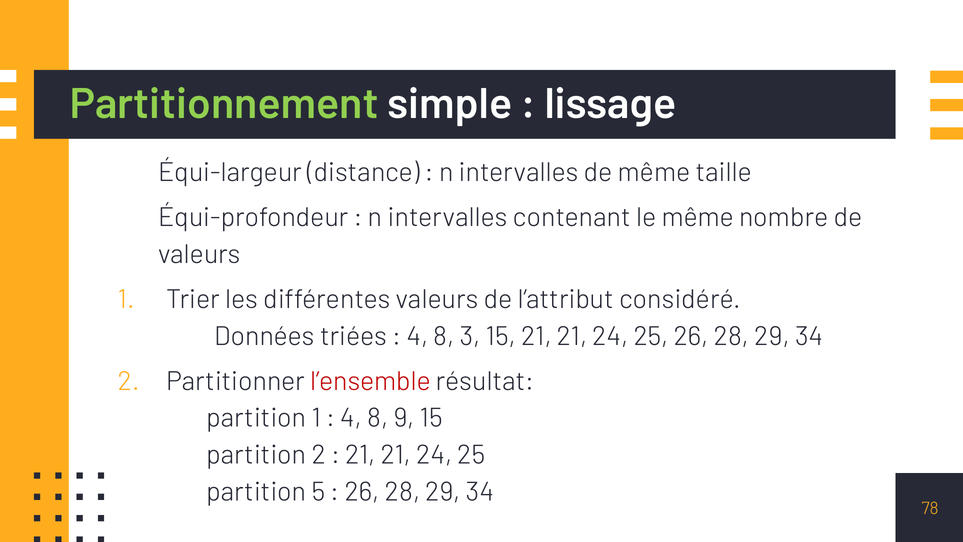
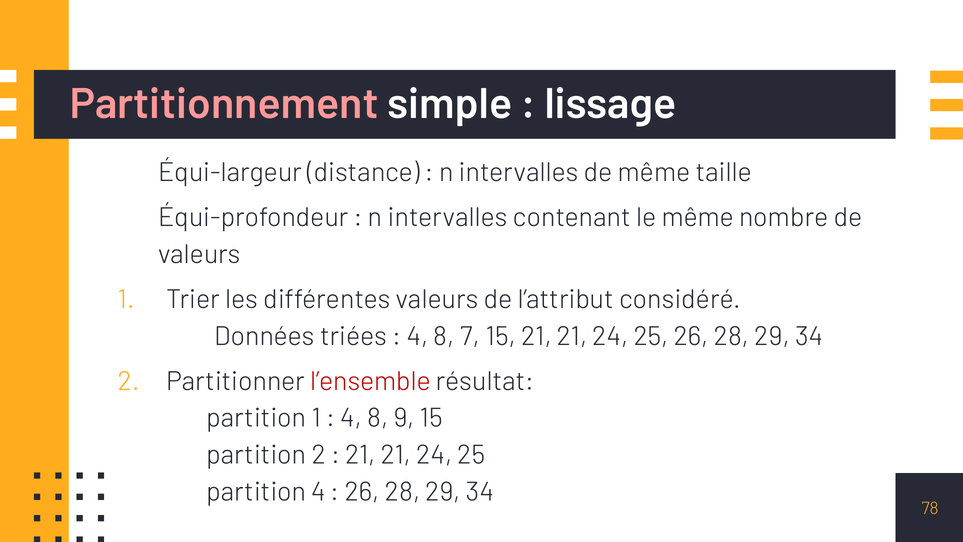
Partitionnement colour: light green -> pink (224, 104)
3: 3 -> 7 (470, 336)
partition 5: 5 -> 4 (318, 492)
